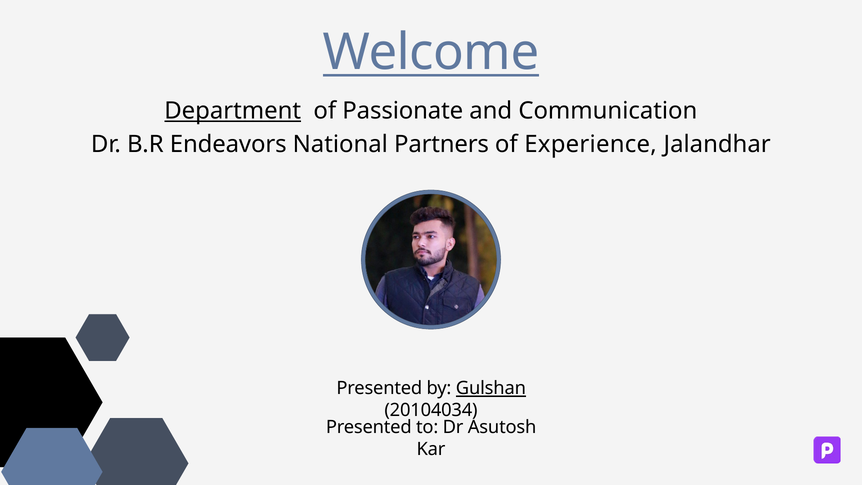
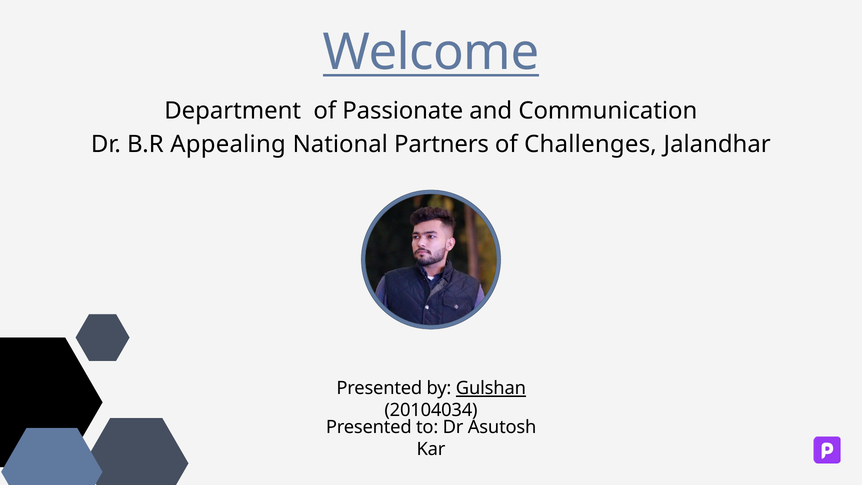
Department underline: present -> none (233, 111)
Endeavors: Endeavors -> Appealing (228, 144)
Experience: Experience -> Challenges (590, 144)
